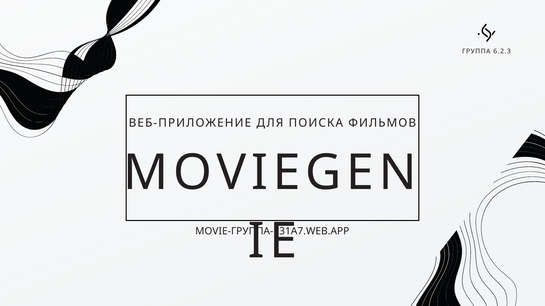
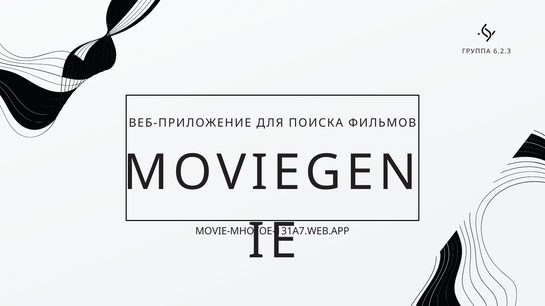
MOVIE-ГРУППА-131A7.WEB.APP: MOVIE-ГРУППА-131A7.WEB.APP -> MOVIE-МНОГОЕ-131A7.WEB.APP (272, 232)
